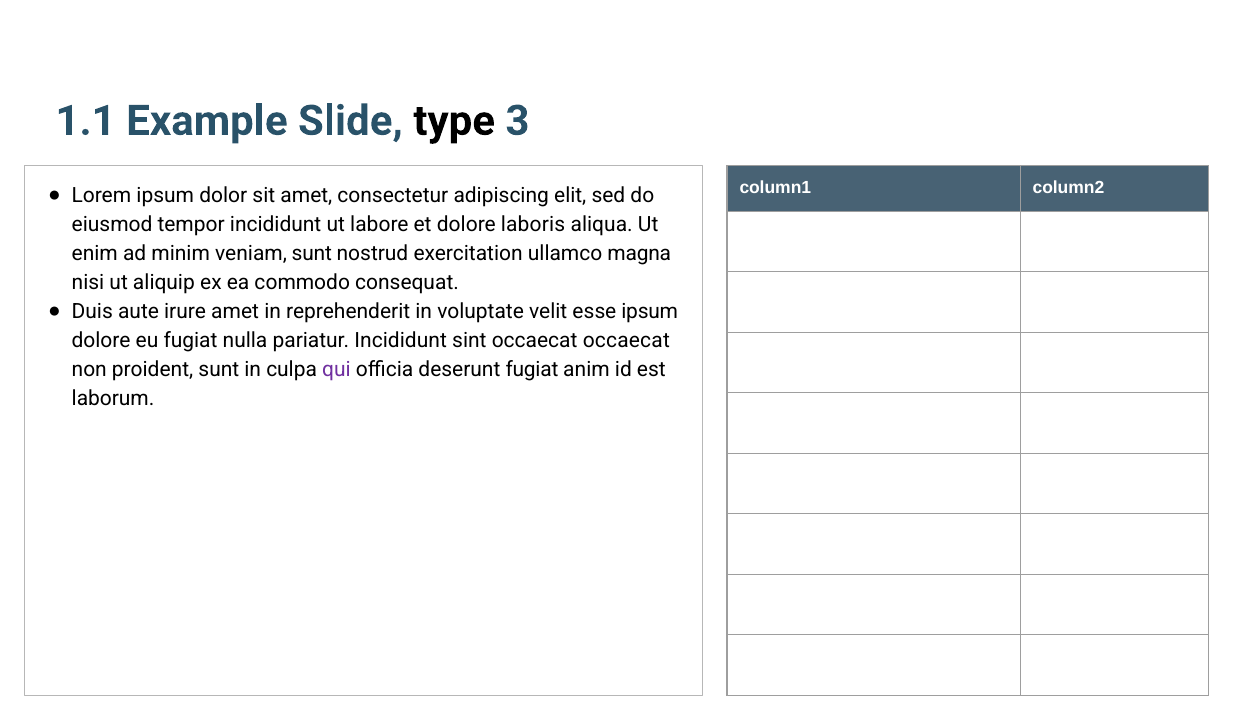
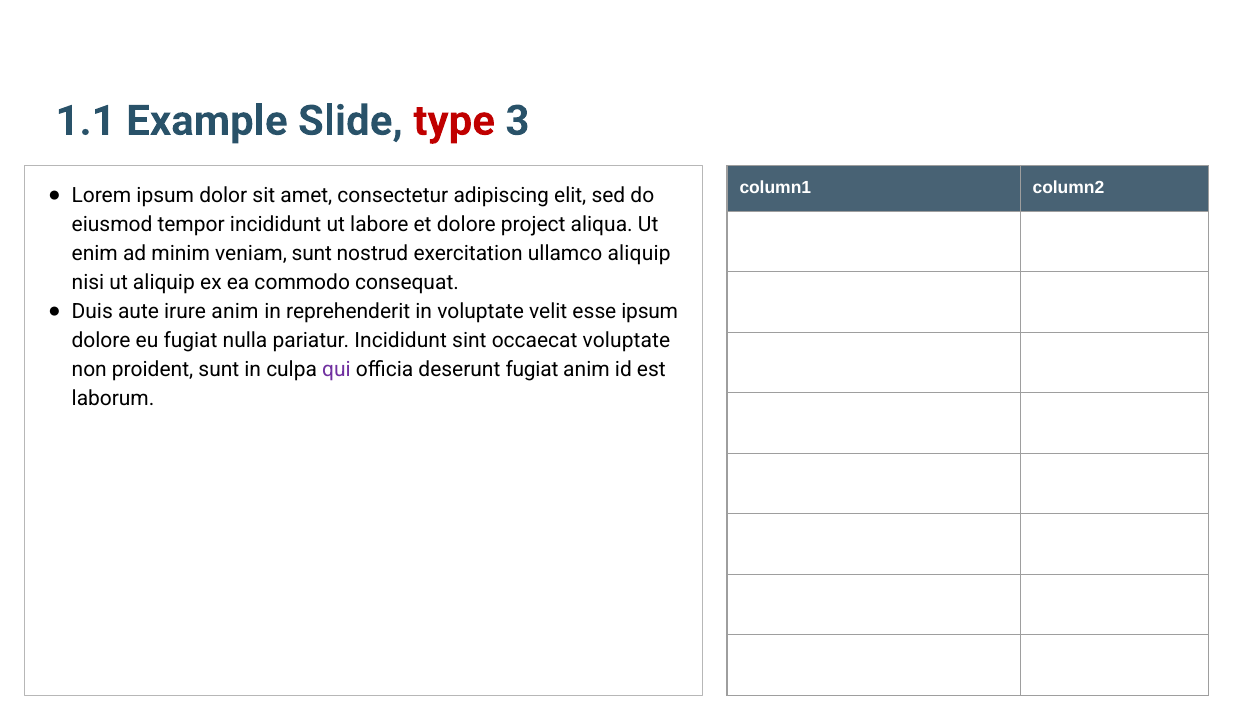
type colour: black -> red (454, 121)
laboris: laboris -> project (533, 225)
ullamco magna: magna -> aliquip (639, 254)
irure amet: amet -> anim (235, 312)
occaecat occaecat: occaecat -> voluptate (626, 341)
